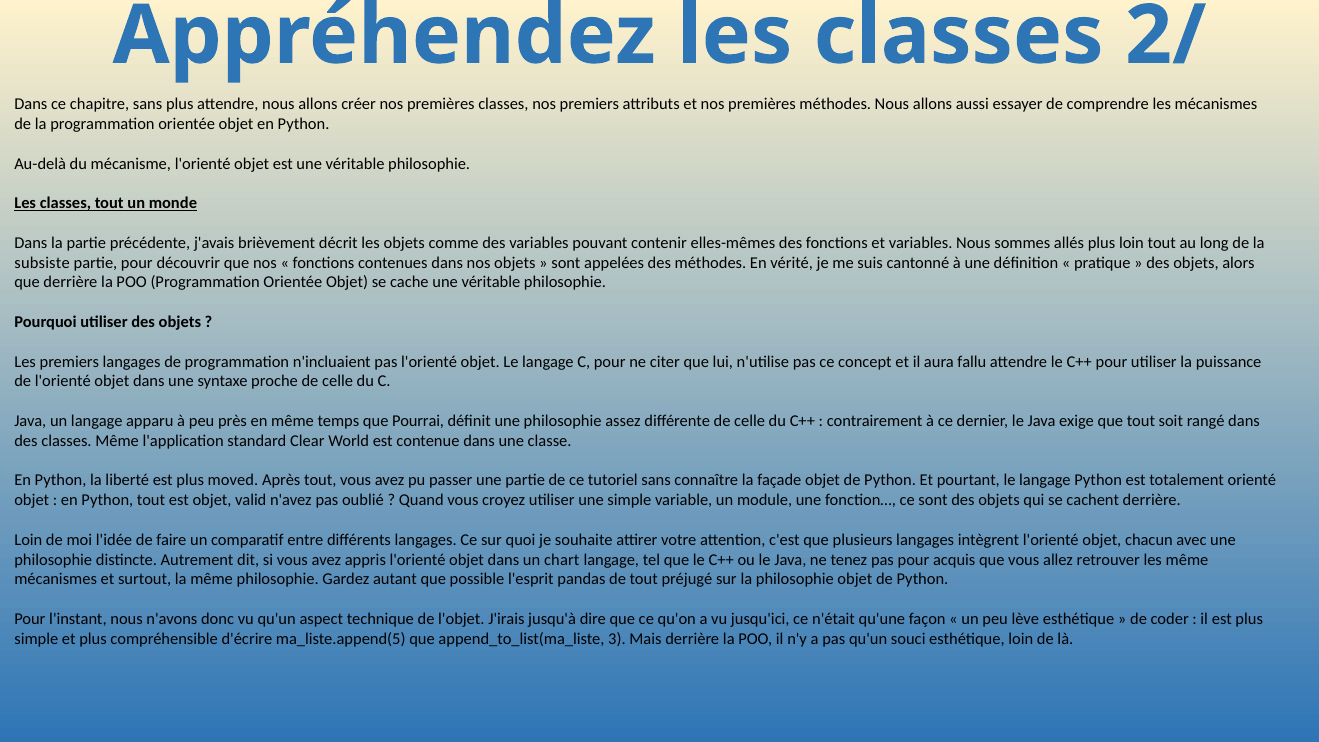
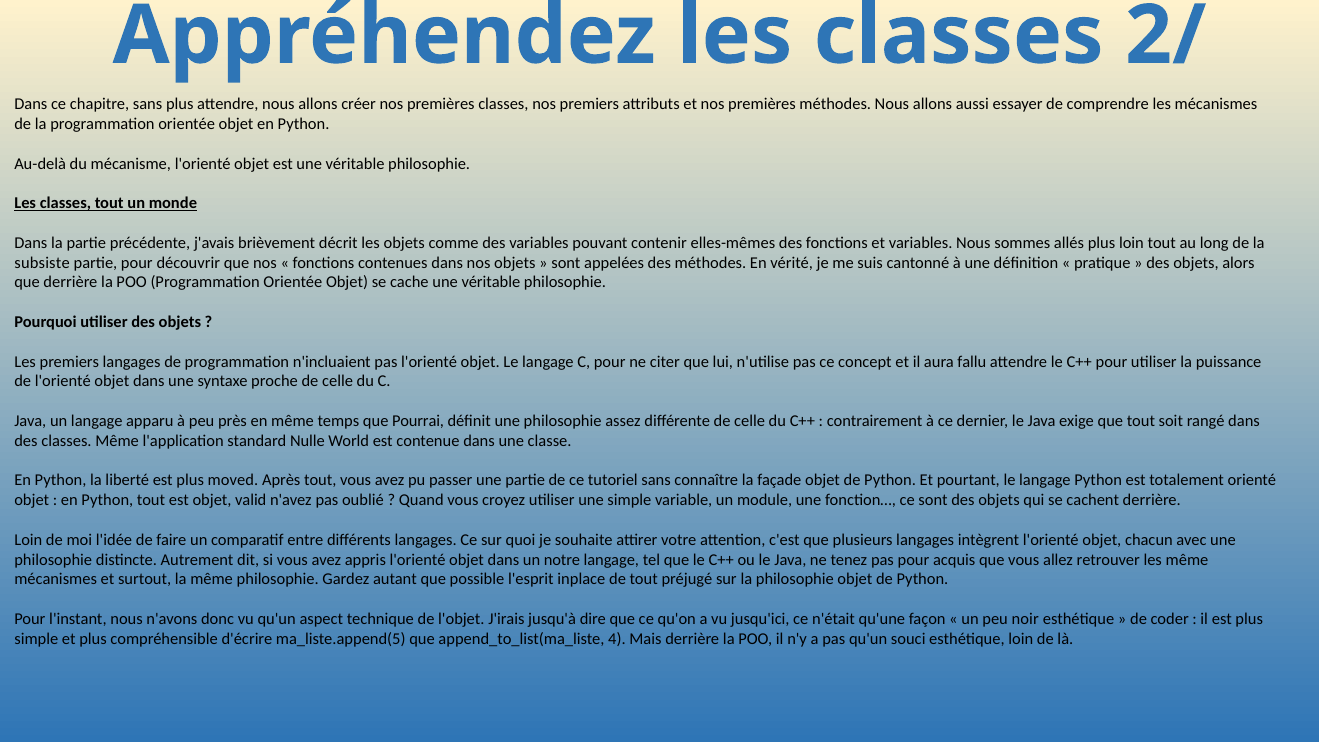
Clear: Clear -> Nulle (307, 441)
chart: chart -> notre (562, 560)
pandas: pandas -> inplace (581, 579)
lève: lève -> noir (1025, 619)
3: 3 -> 4 (617, 639)
